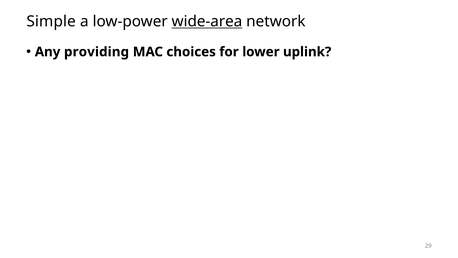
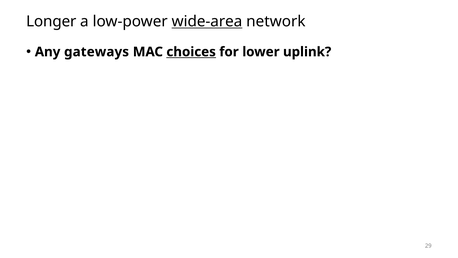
Simple: Simple -> Longer (51, 21)
providing: providing -> gateways (97, 52)
choices underline: none -> present (191, 52)
